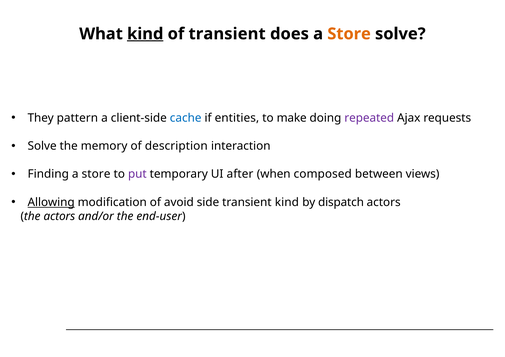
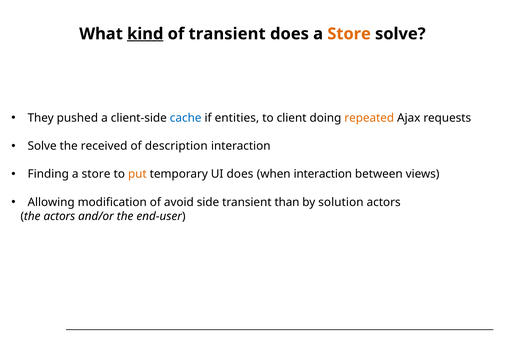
pattern: pattern -> pushed (77, 118)
make: make -> client (292, 118)
repeated colour: purple -> orange (369, 118)
memory: memory -> received (104, 146)
put colour: purple -> orange (137, 174)
UI after: after -> does (240, 174)
when composed: composed -> interaction (323, 174)
Allowing underline: present -> none (51, 202)
transient kind: kind -> than (287, 202)
dispatch: dispatch -> solution (341, 202)
